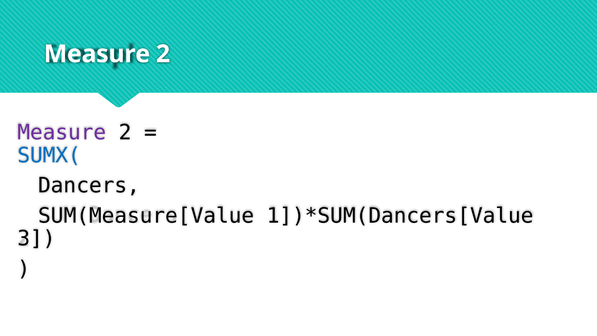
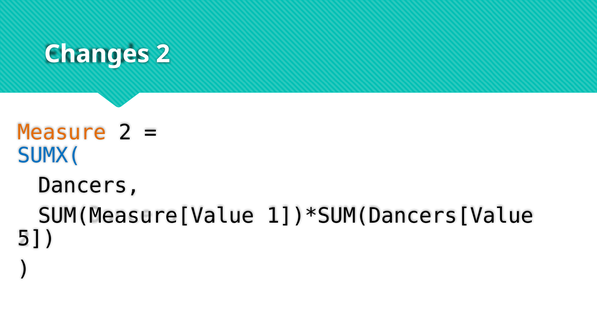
Measure: Measure -> Changes (97, 54)
Measure colour: purple -> orange (62, 132)
3: 3 -> 5 (36, 239)
